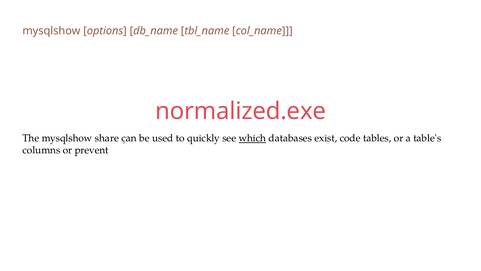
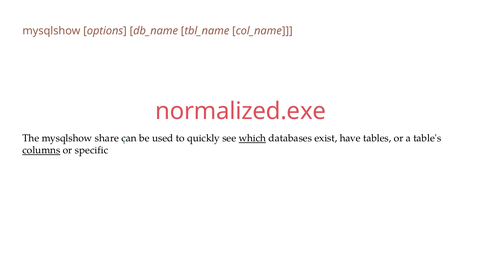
code: code -> have (350, 138)
columns underline: none -> present (41, 150)
prevent: prevent -> specific (92, 150)
